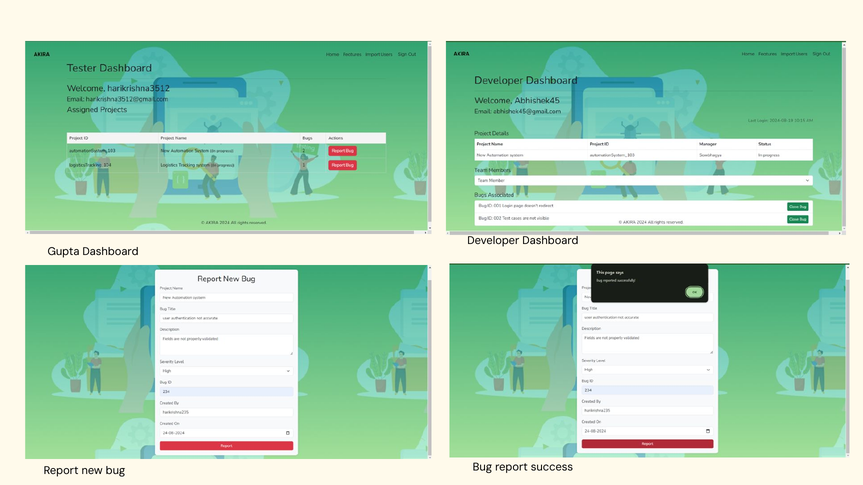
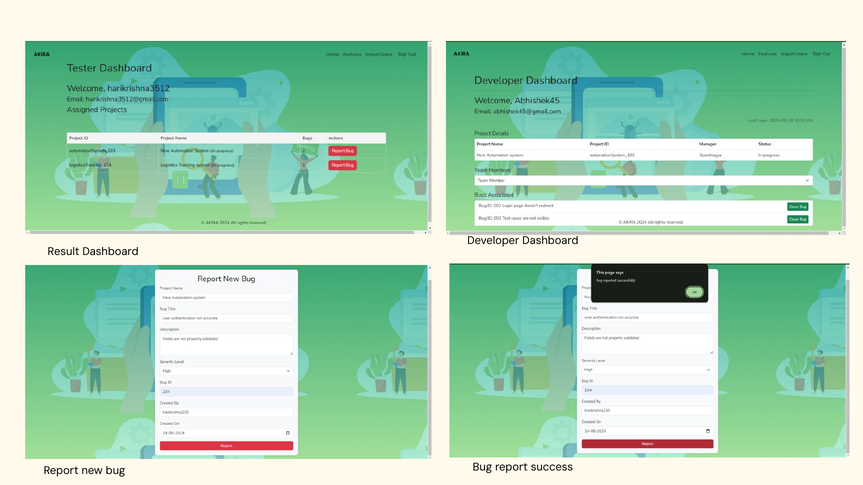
Gupta: Gupta -> Result (63, 252)
